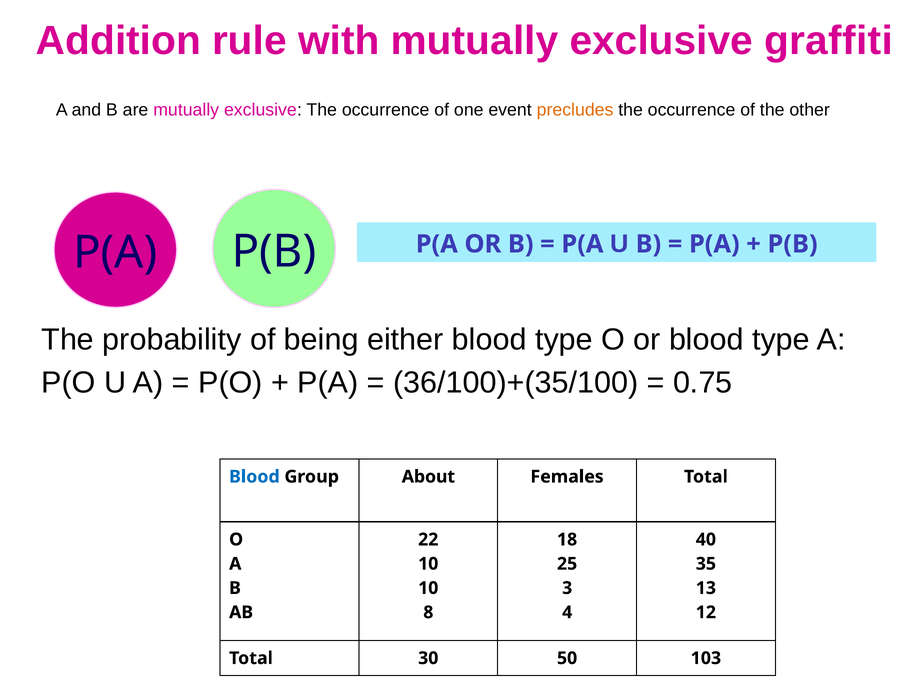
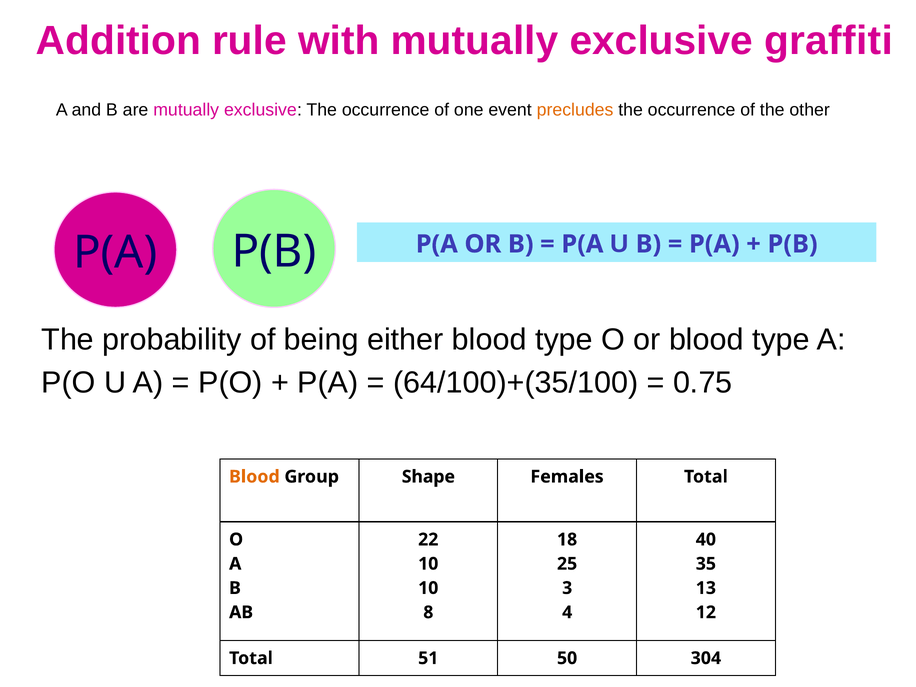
36/100)+(35/100: 36/100)+(35/100 -> 64/100)+(35/100 (516, 382)
Blood colour: blue -> orange (254, 477)
About: About -> Shape (428, 477)
30: 30 -> 51 (428, 658)
103: 103 -> 304 (706, 658)
